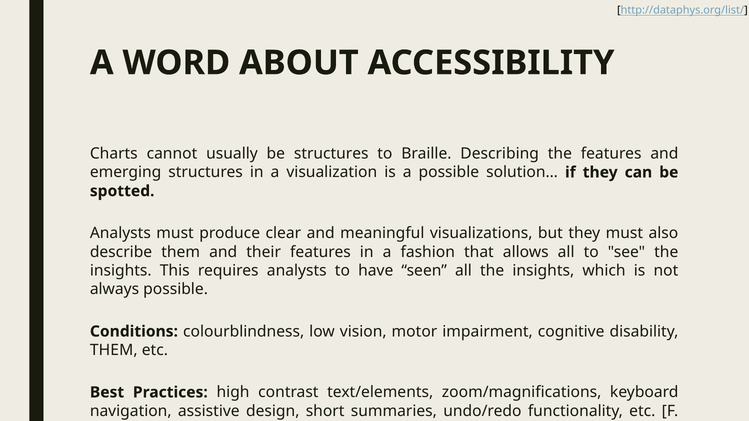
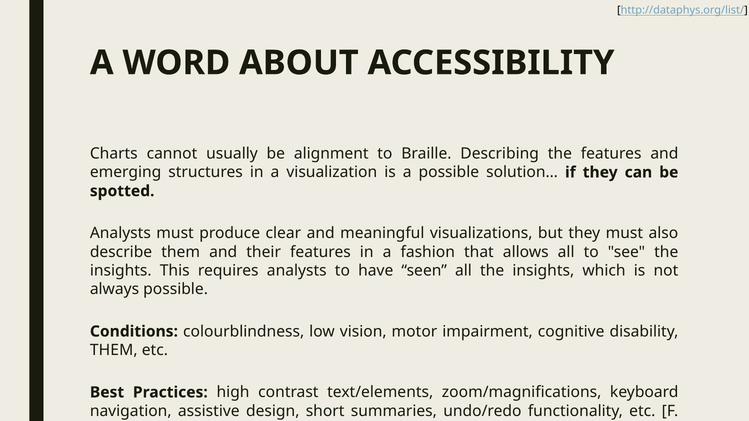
be structures: structures -> alignment (331, 154)
